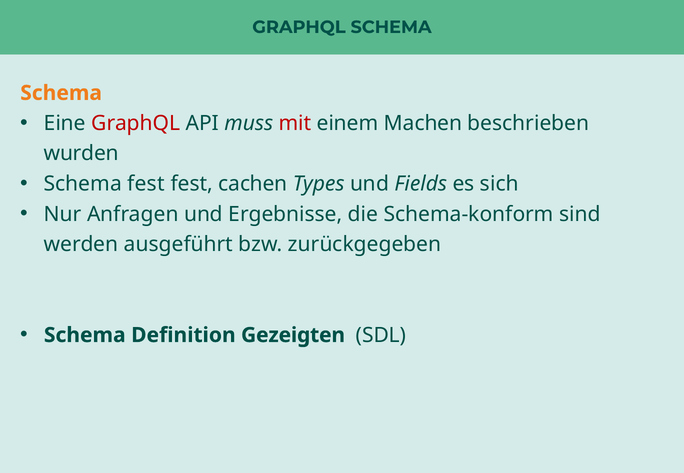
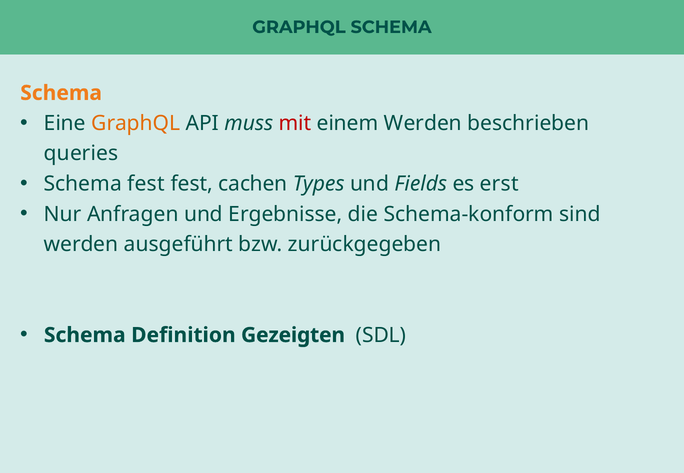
GraphQL colour: red -> orange (136, 123)
einem Machen: Machen -> Werden (423, 123)
wurden: wurden -> queries (81, 154)
sich: sich -> erst (499, 184)
